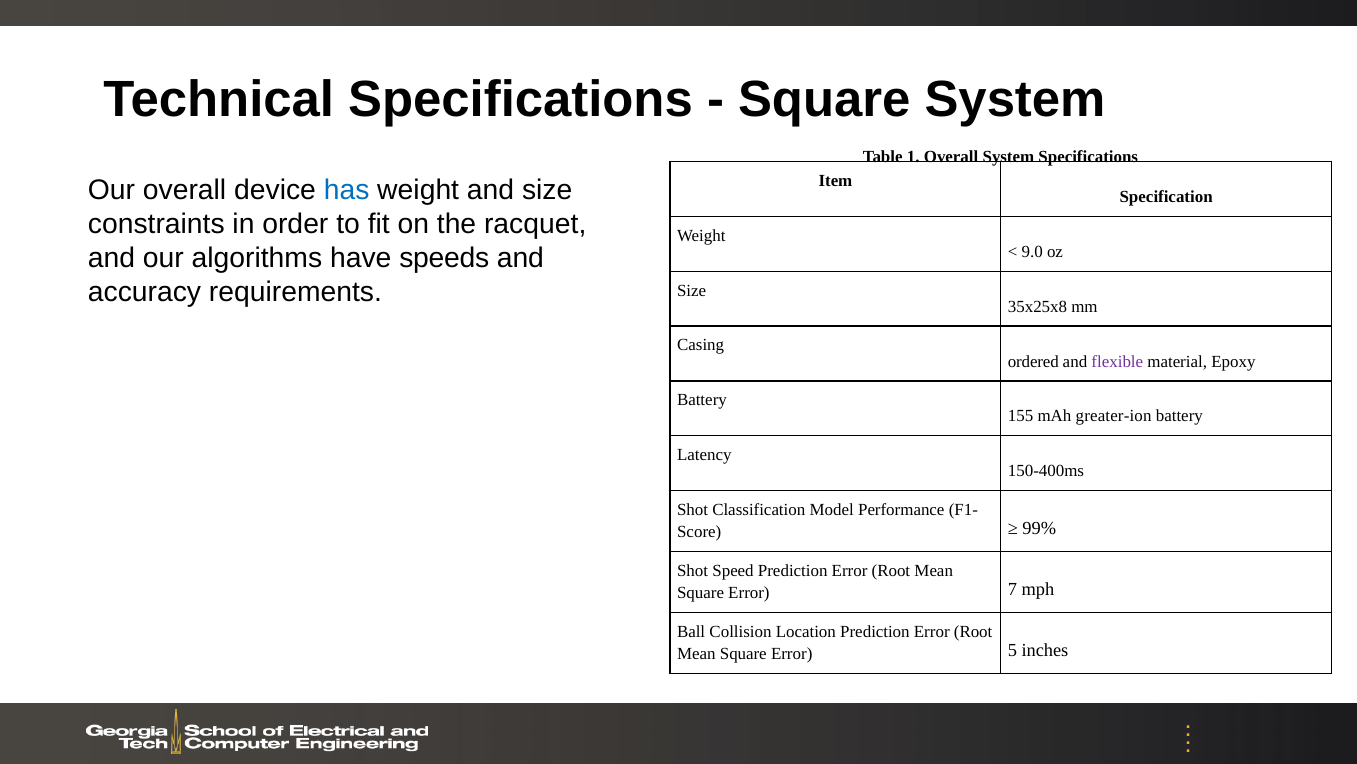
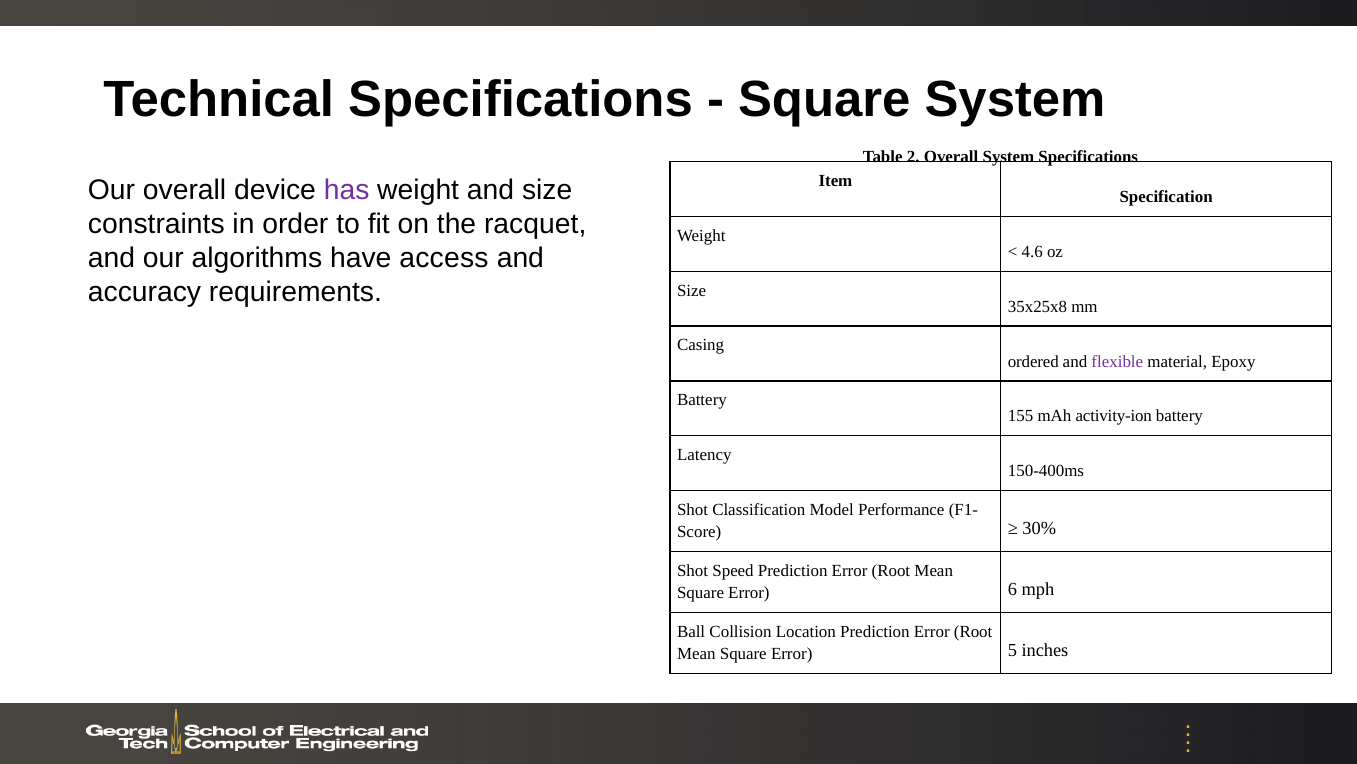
1: 1 -> 2 (913, 157)
has colour: blue -> purple (347, 190)
9.0: 9.0 -> 4.6 (1032, 251)
speeds: speeds -> access (444, 258)
greater-ion: greater-ion -> activity-ion (1114, 416)
99%: 99% -> 30% (1039, 528)
7: 7 -> 6 (1012, 589)
